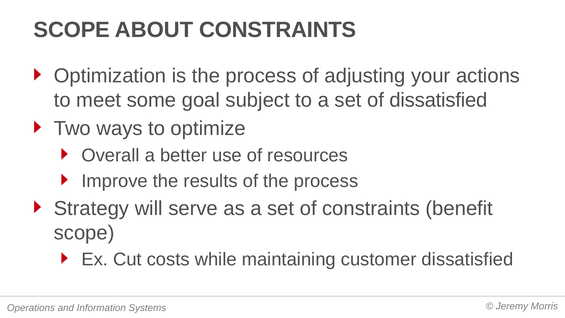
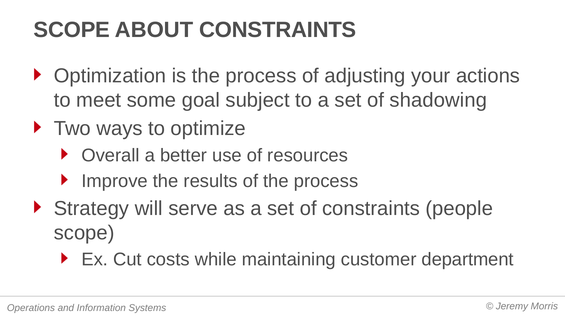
of dissatisfied: dissatisfied -> shadowing (438, 100)
benefit: benefit -> people (459, 208)
customer dissatisfied: dissatisfied -> department (468, 259)
